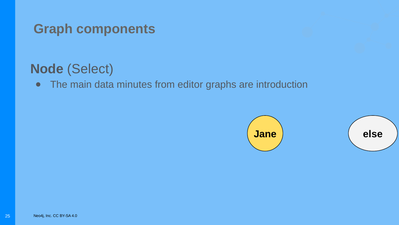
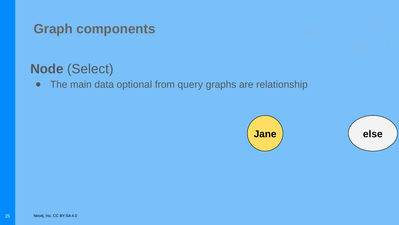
minutes: minutes -> optional (134, 84)
editor: editor -> query (190, 84)
introduction: introduction -> relationship (282, 84)
